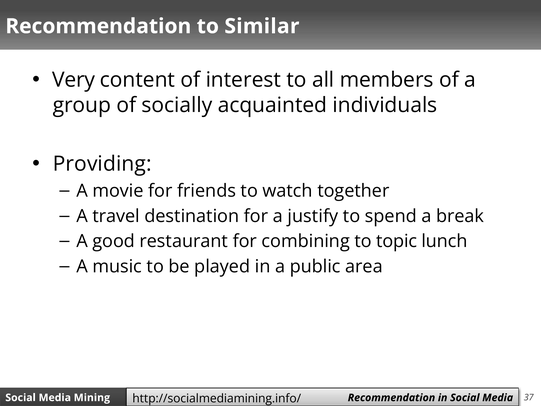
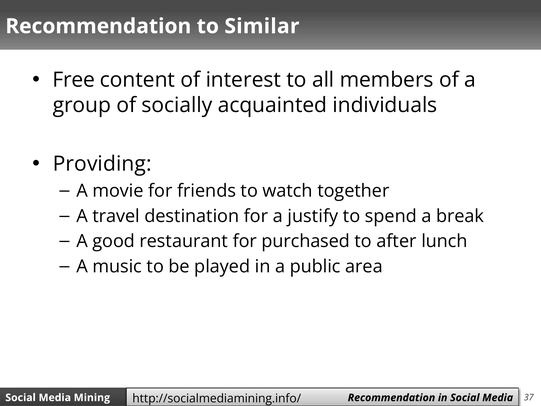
Very: Very -> Free (74, 80)
combining: combining -> purchased (306, 241)
topic: topic -> after (397, 241)
